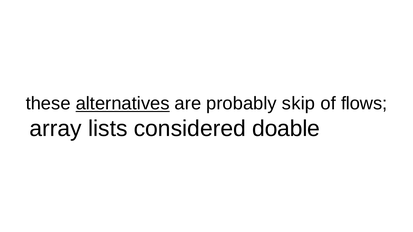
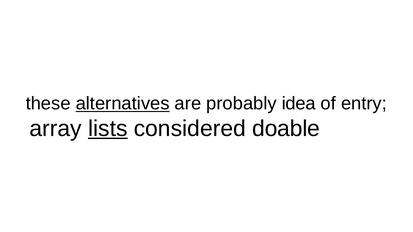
skip: skip -> idea (299, 104)
flows: flows -> entry (364, 104)
lists underline: none -> present (108, 129)
